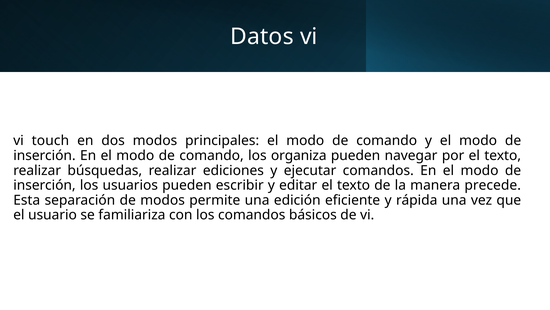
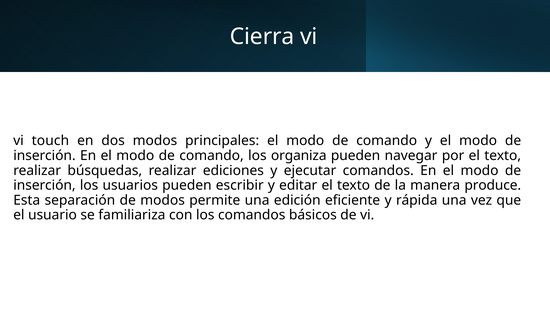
Datos: Datos -> Cierra (262, 36)
precede: precede -> produce (493, 185)
